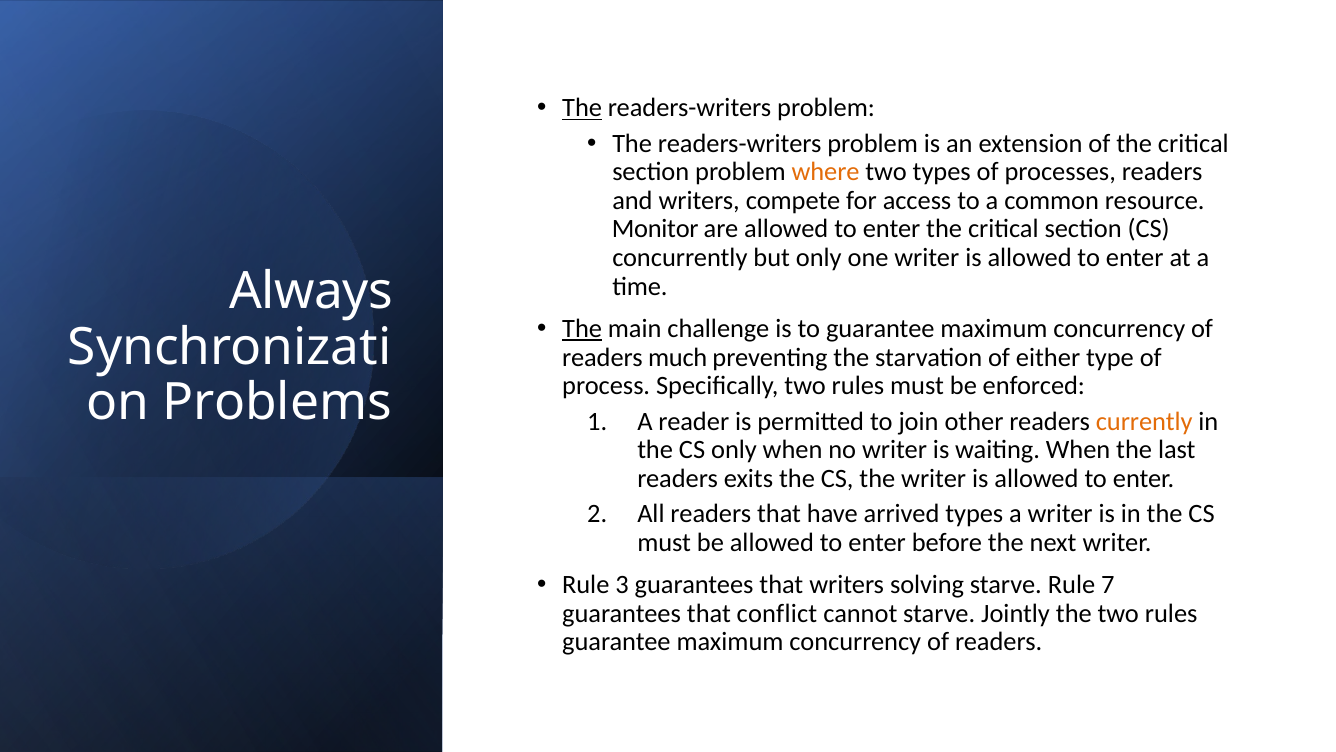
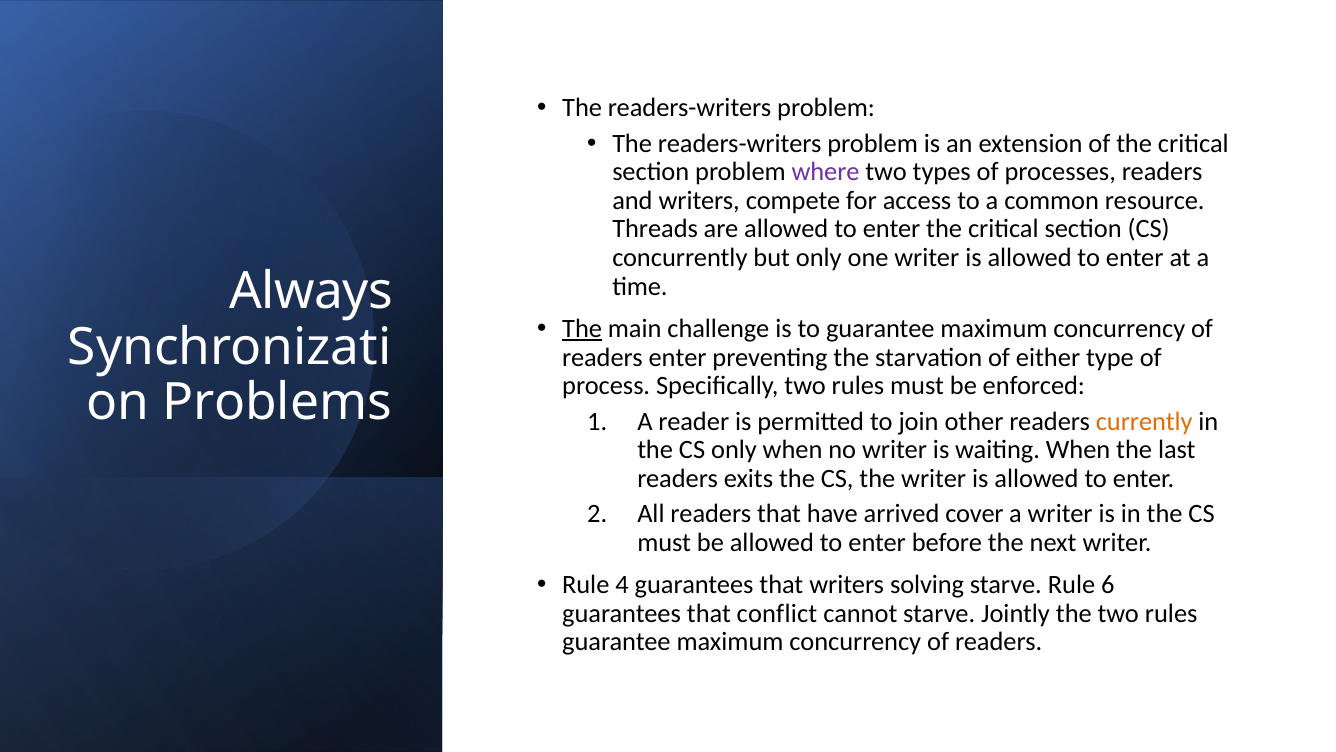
The underline: present -> none (582, 108)
where colour: orange -> purple (826, 172)
Monitor: Monitor -> Threads (655, 229)
readers much: much -> enter (678, 357)
arrived types: types -> cover (974, 514)
3: 3 -> 4 (622, 585)
7: 7 -> 6 (1108, 585)
